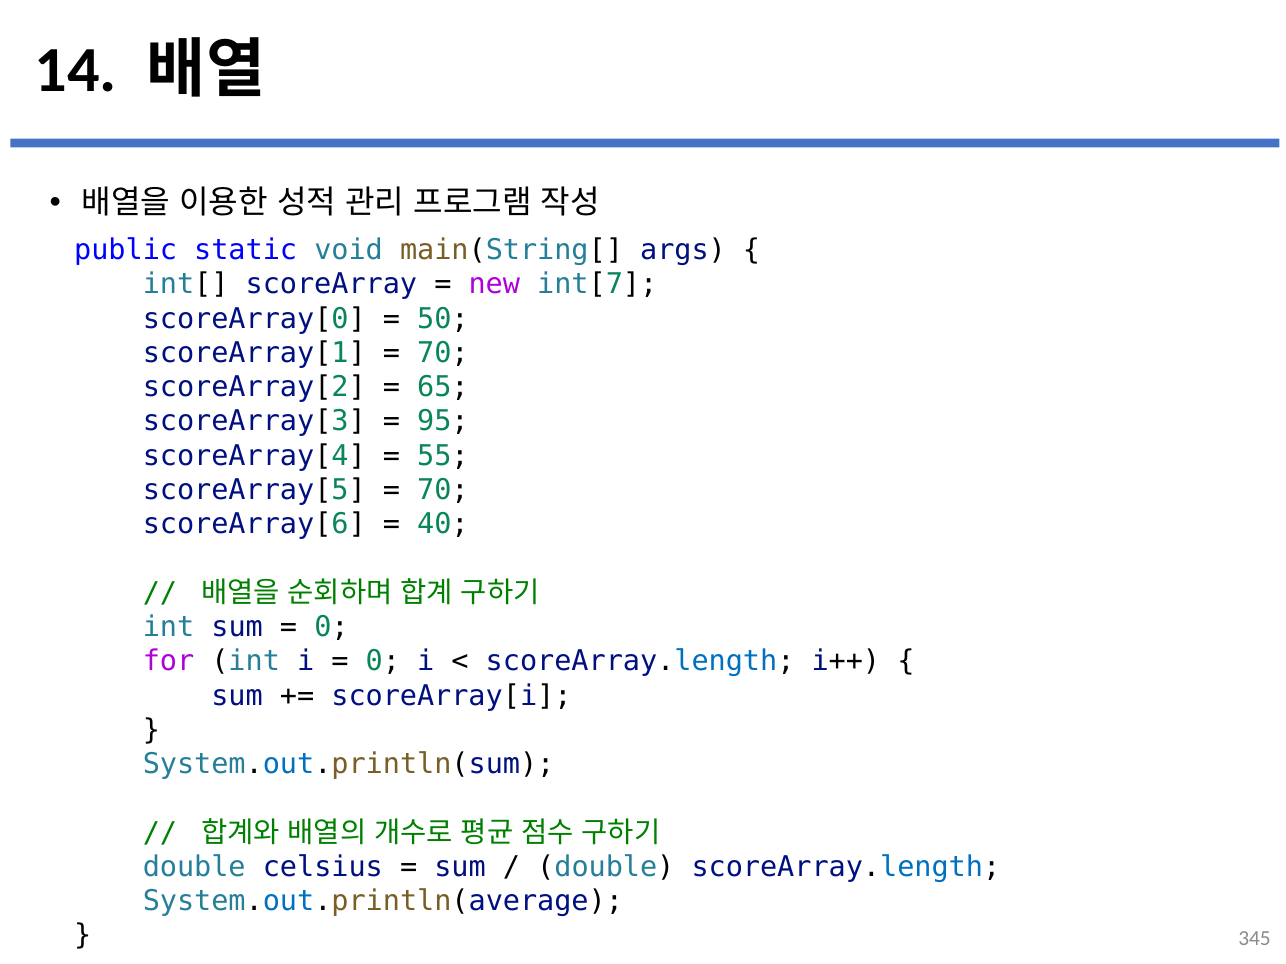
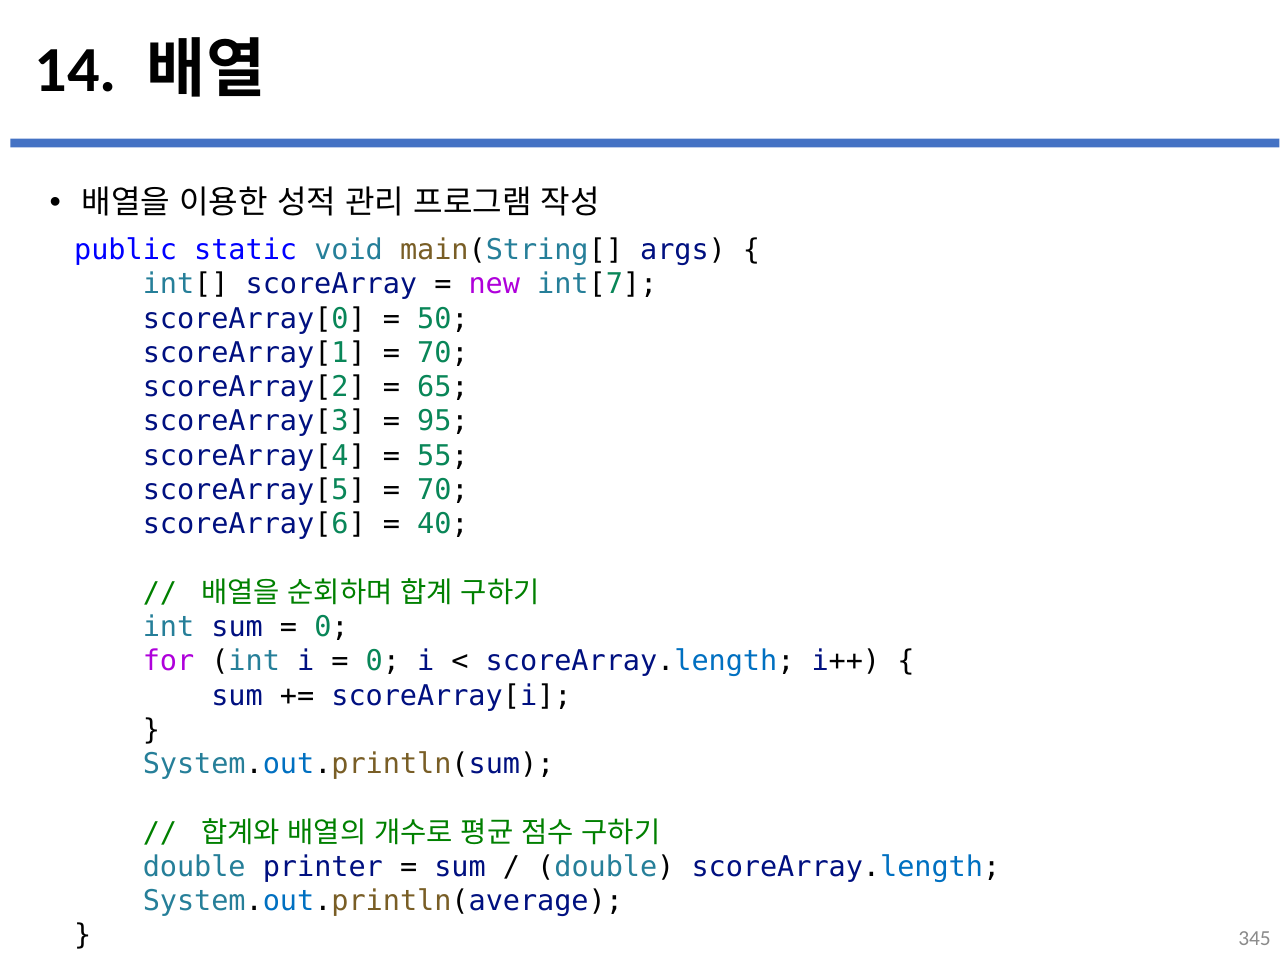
celsius: celsius -> printer (323, 867)
